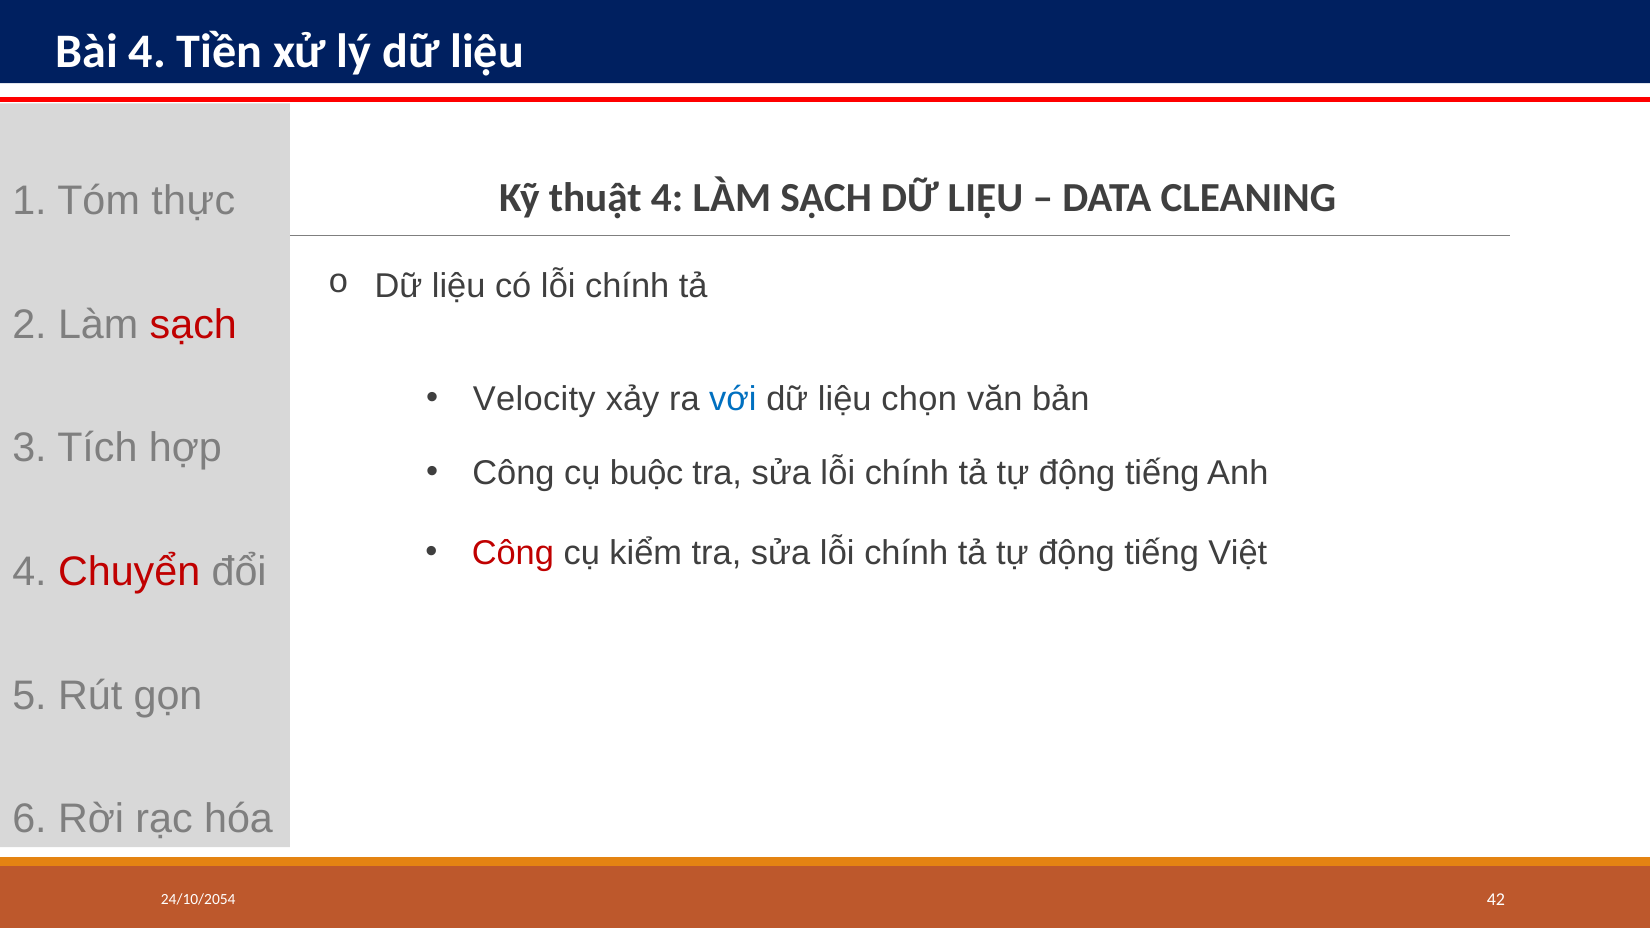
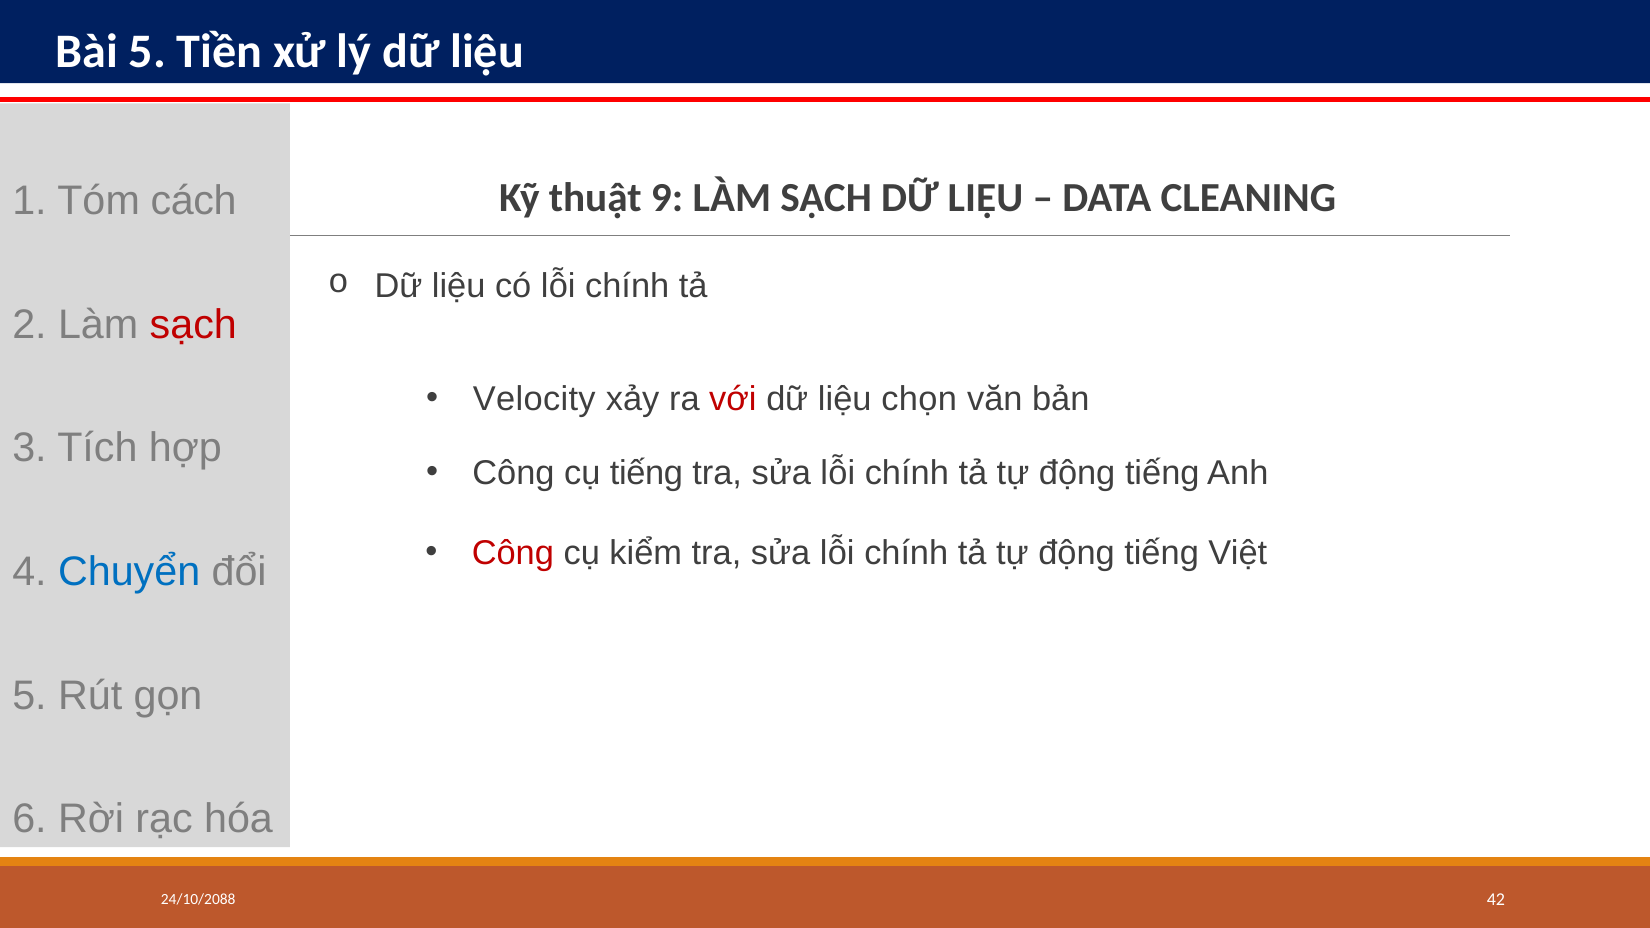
Bài 4: 4 -> 5 (147, 51)
thuật 4: 4 -> 9 (667, 198)
thực: thực -> cách (194, 201)
với colour: blue -> red (733, 399)
cụ buộc: buộc -> tiếng (647, 473)
Chuyển colour: red -> blue (129, 572)
24/10/2054: 24/10/2054 -> 24/10/2088 (198, 900)
